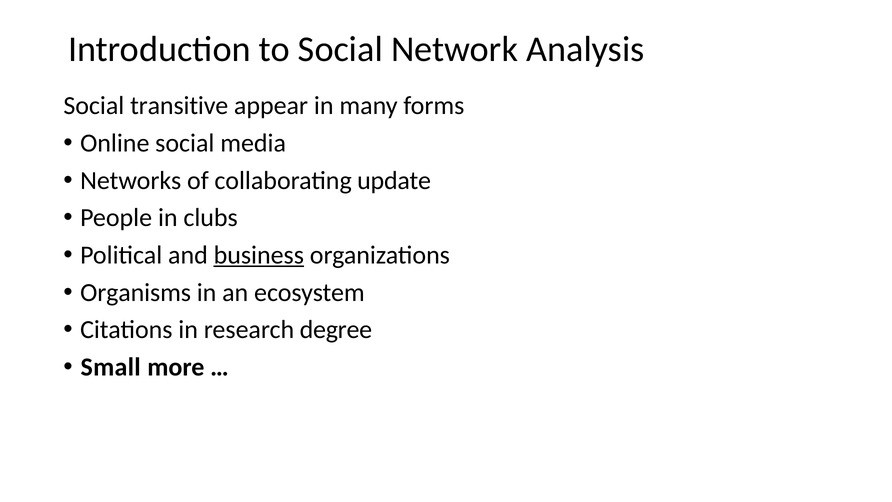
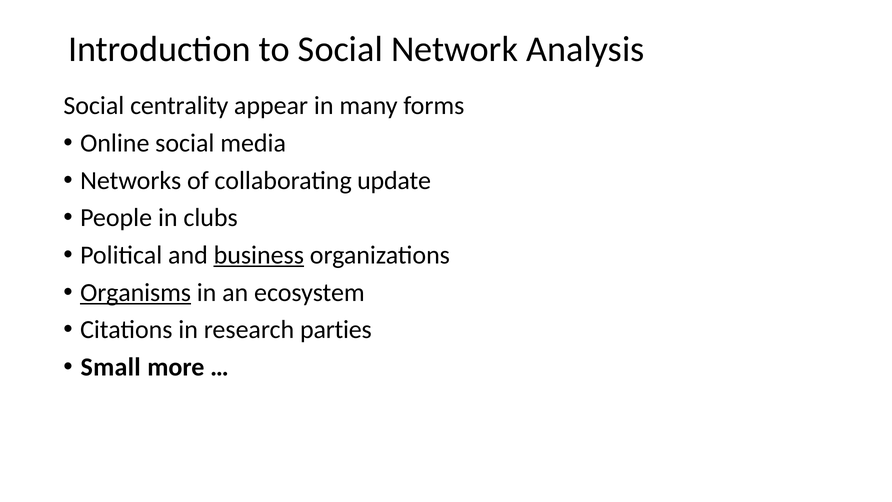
transitive: transitive -> centrality (179, 106)
Organisms underline: none -> present (136, 292)
degree: degree -> parties (336, 330)
